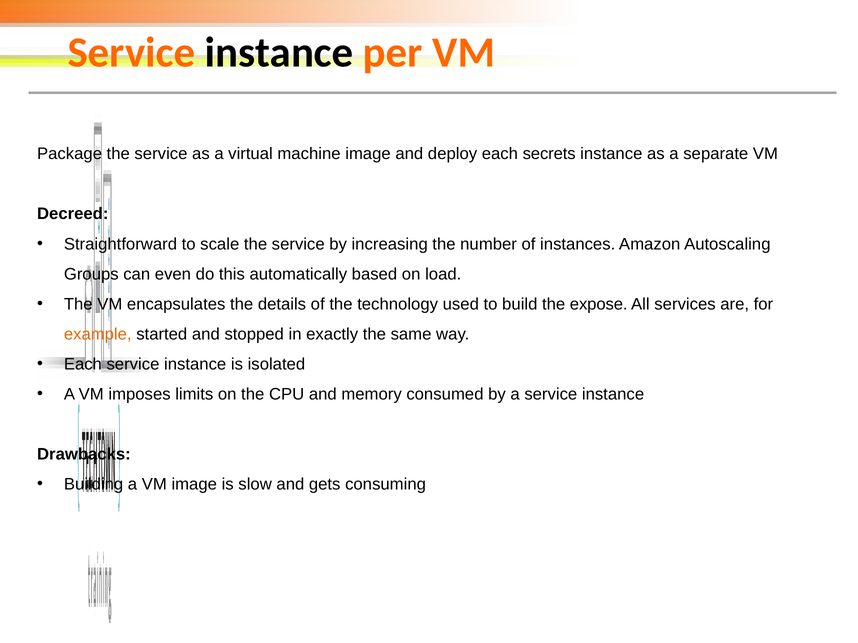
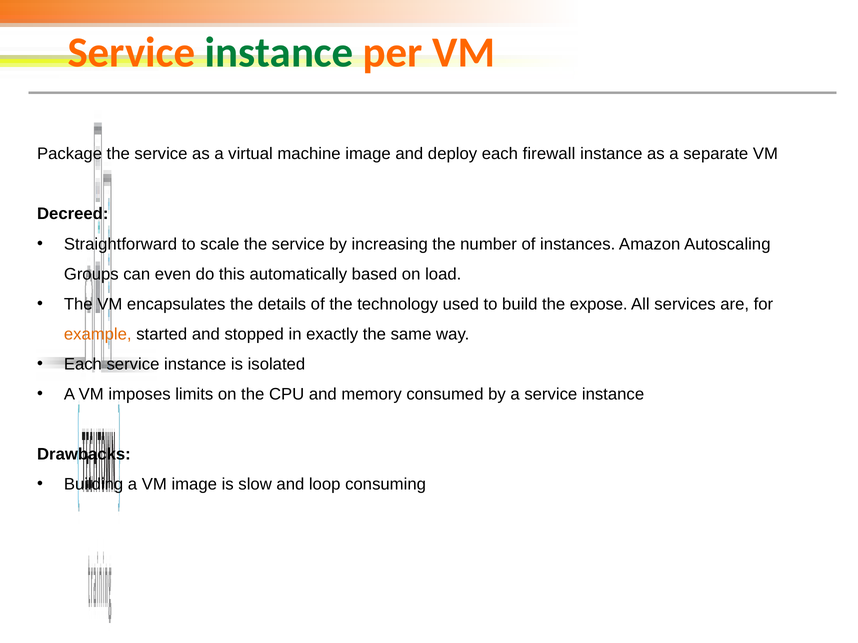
instance colour: black -> green (279, 53)
secrets: secrets -> firewall (549, 154)
gets: gets -> loop (325, 484)
